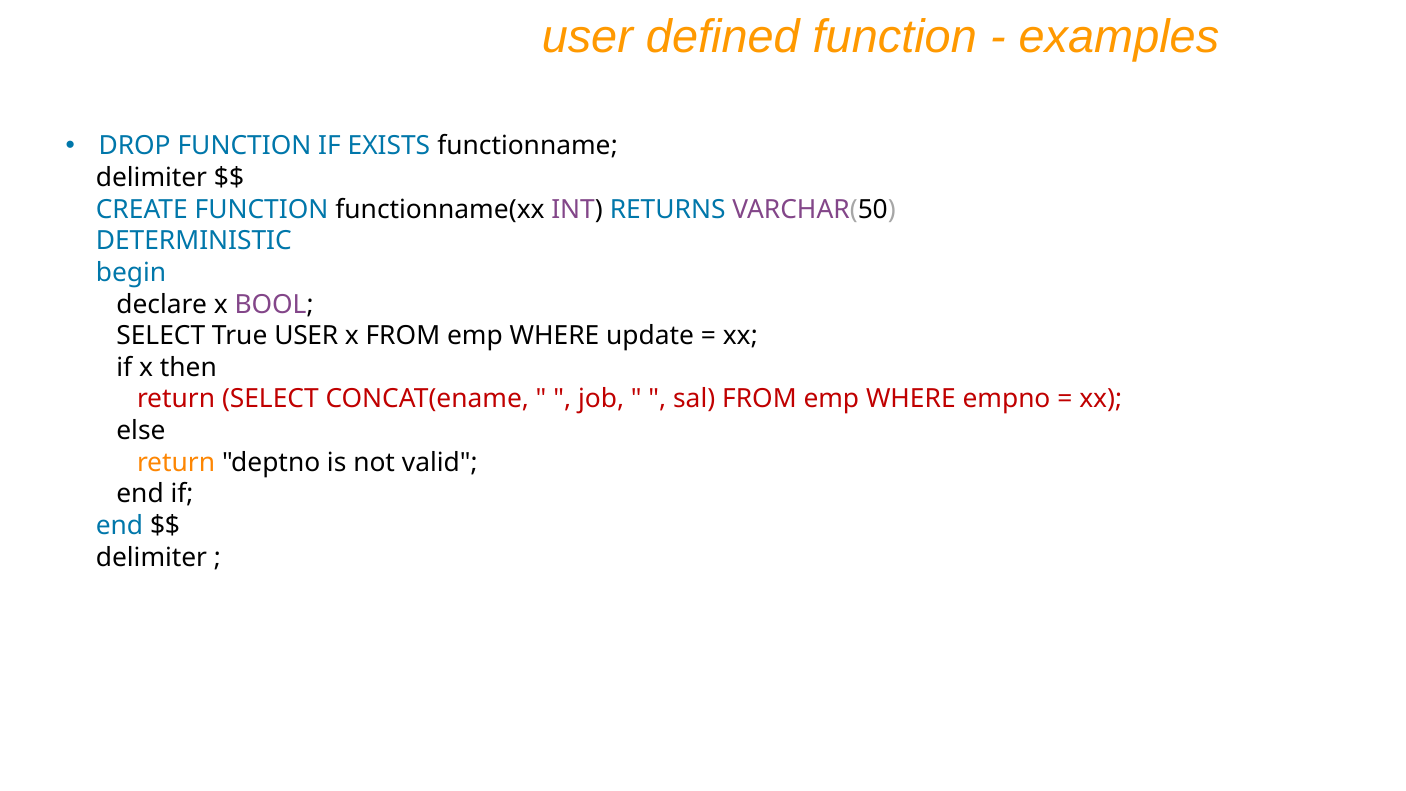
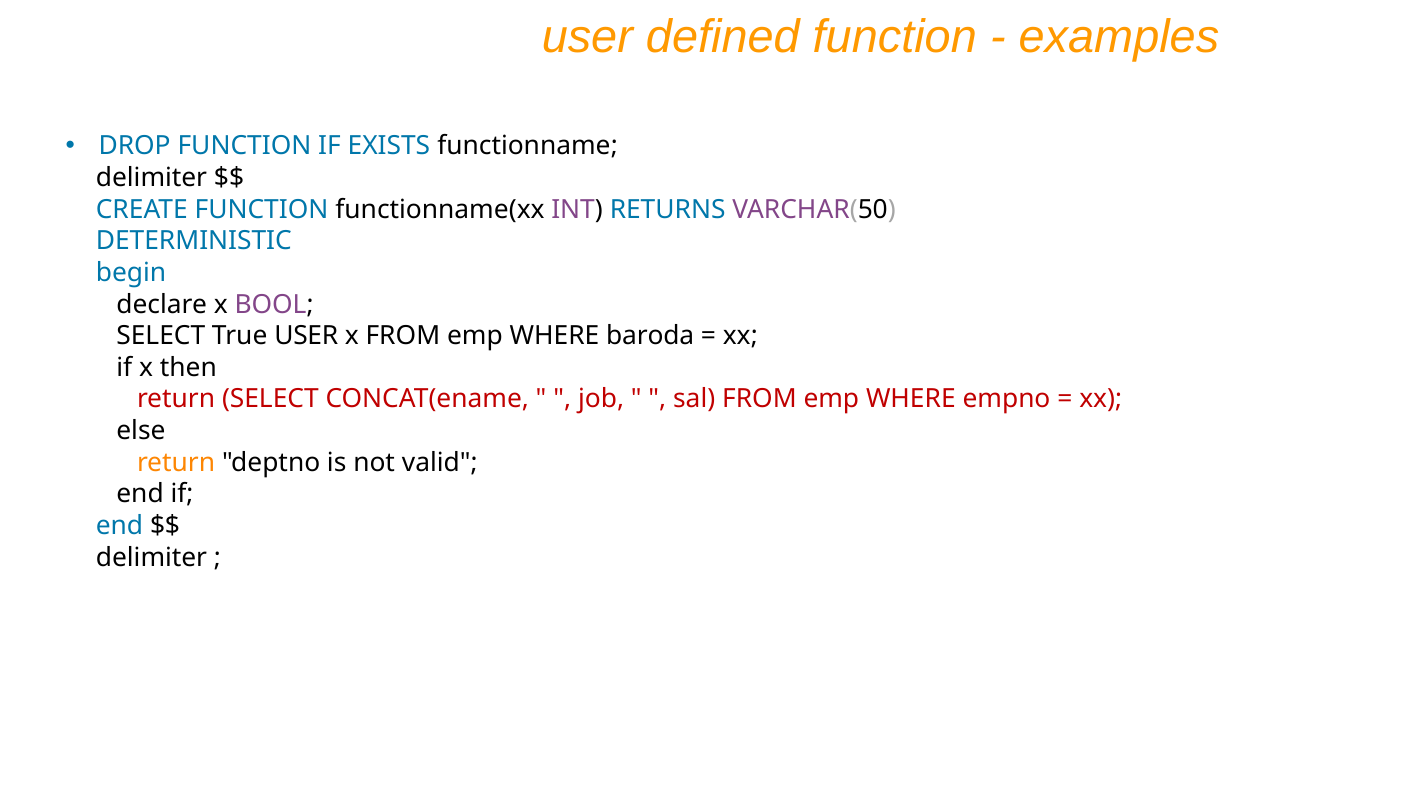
update: update -> baroda (650, 336)
